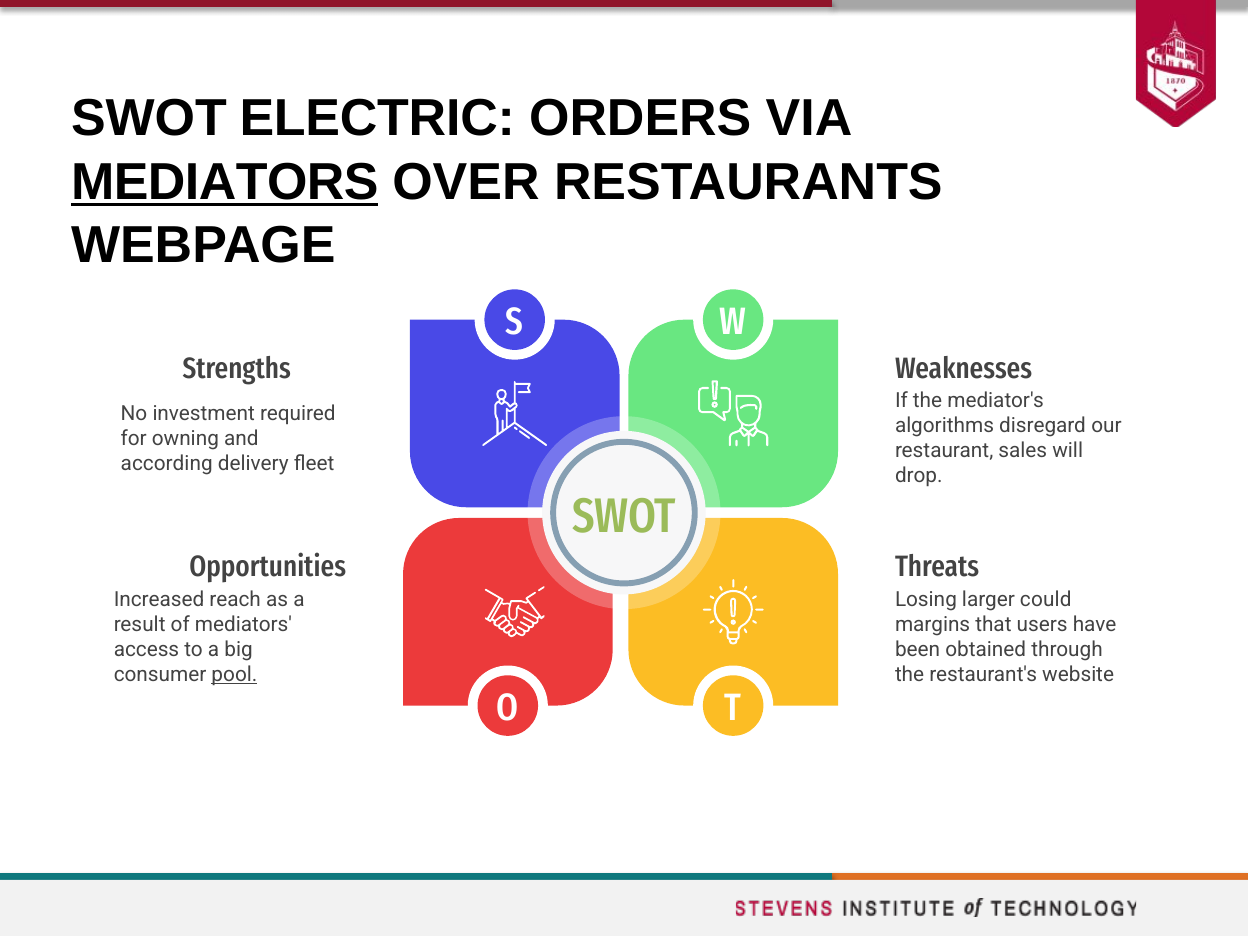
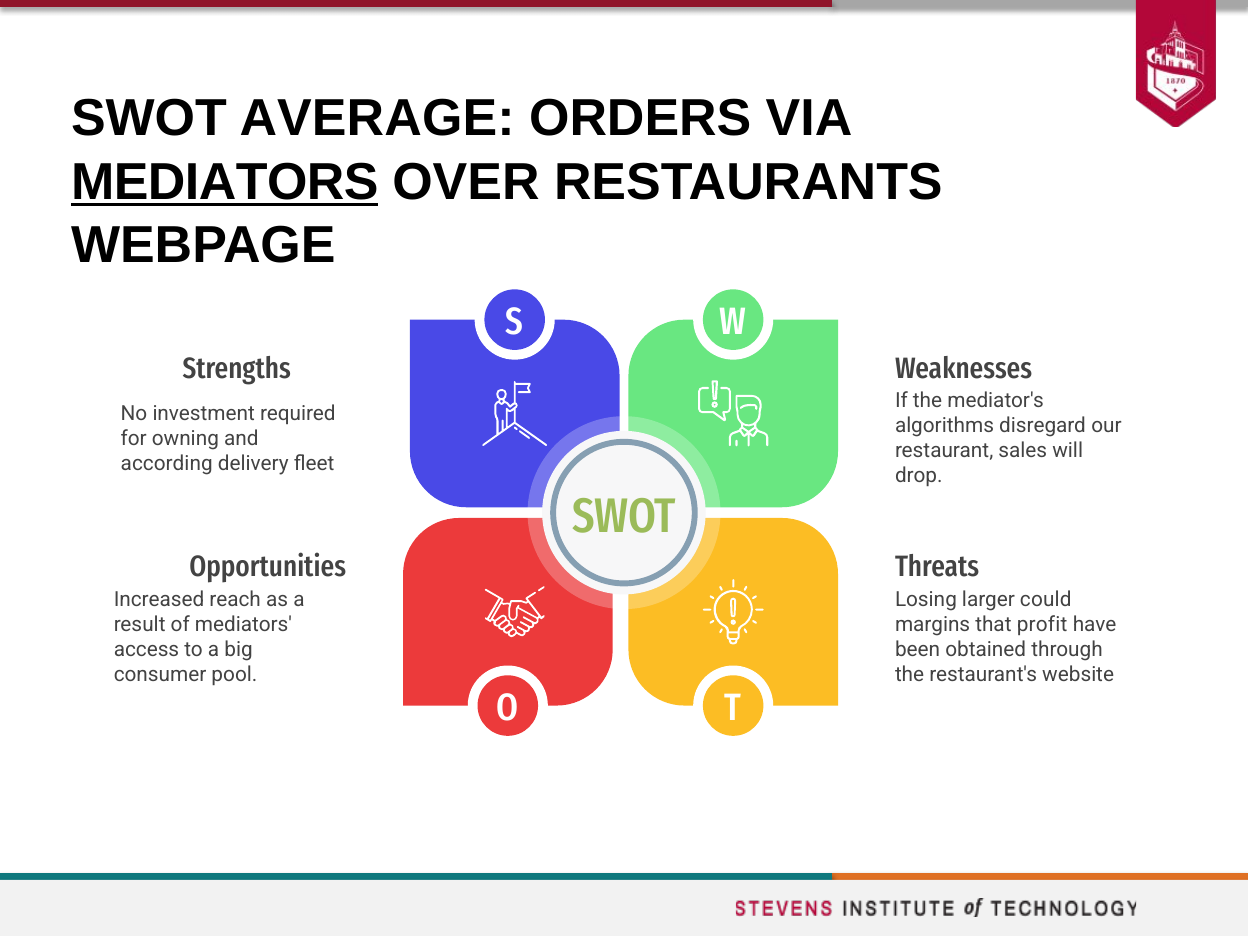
ELECTRIC: ELECTRIC -> AVERAGE (377, 119)
users: users -> profit (1042, 624)
pool underline: present -> none (234, 674)
